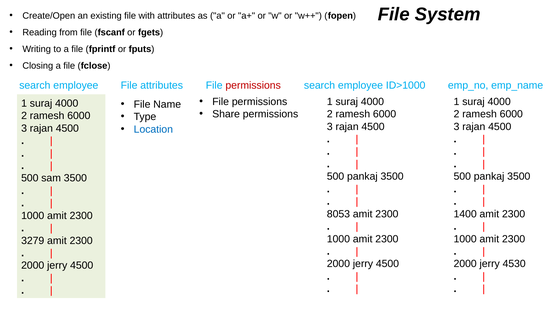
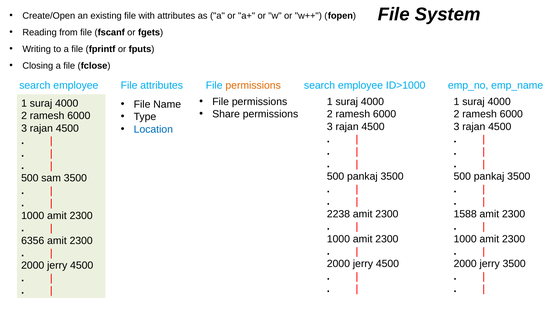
permissions colour: red -> orange (253, 85)
8053: 8053 -> 2238 (338, 214)
1400: 1400 -> 1588 (465, 214)
3279: 3279 -> 6356 (33, 240)
jerry 4530: 4530 -> 3500 (514, 264)
